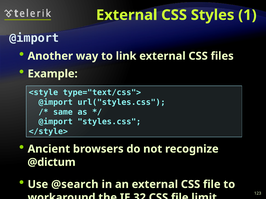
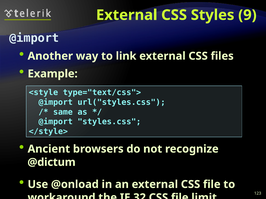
1: 1 -> 9 (247, 15)
@search: @search -> @onload (75, 185)
